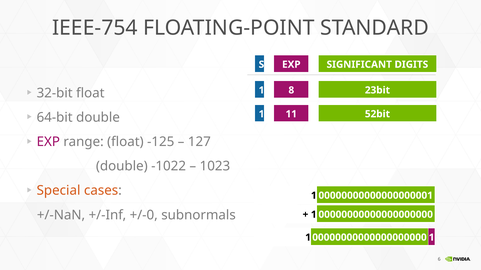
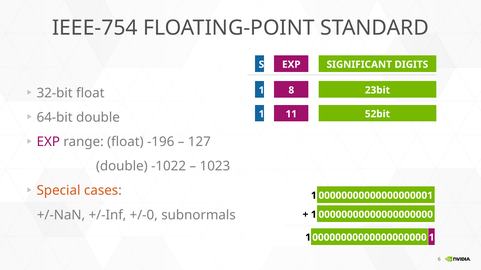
-125: -125 -> -196 (161, 142)
